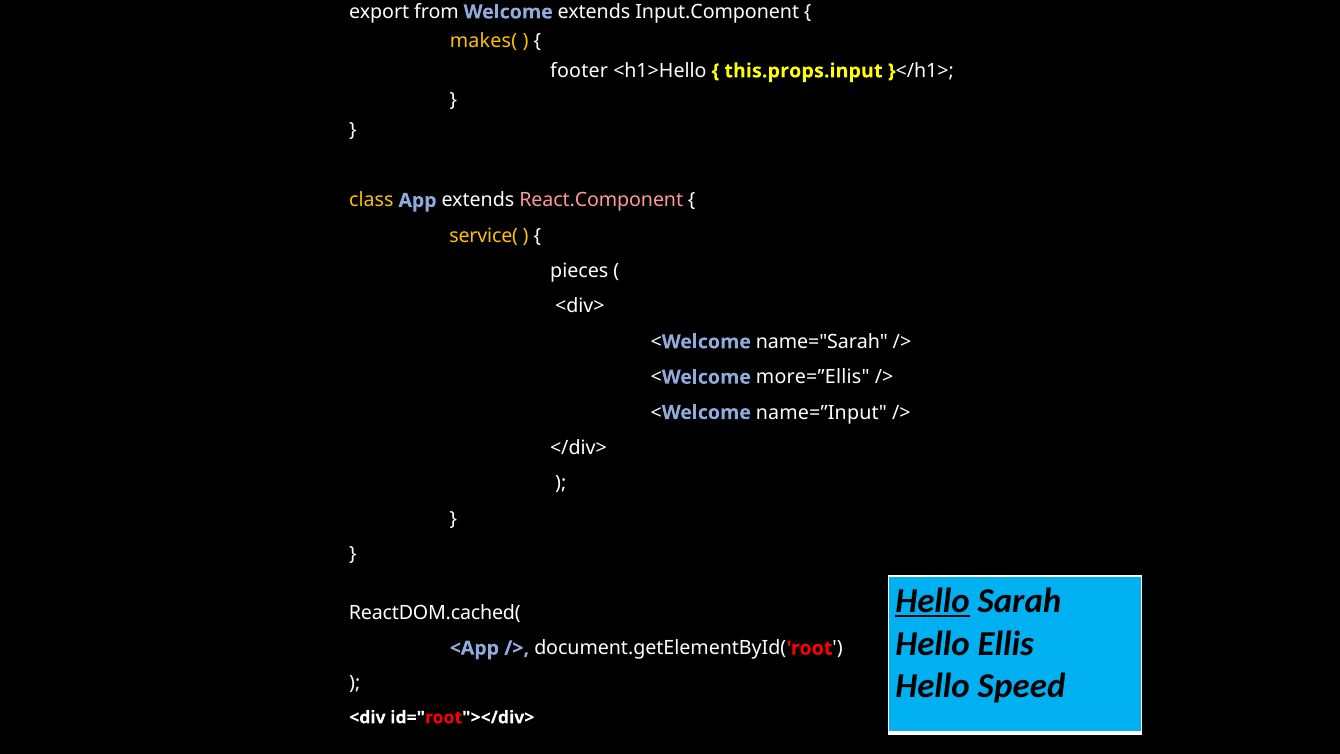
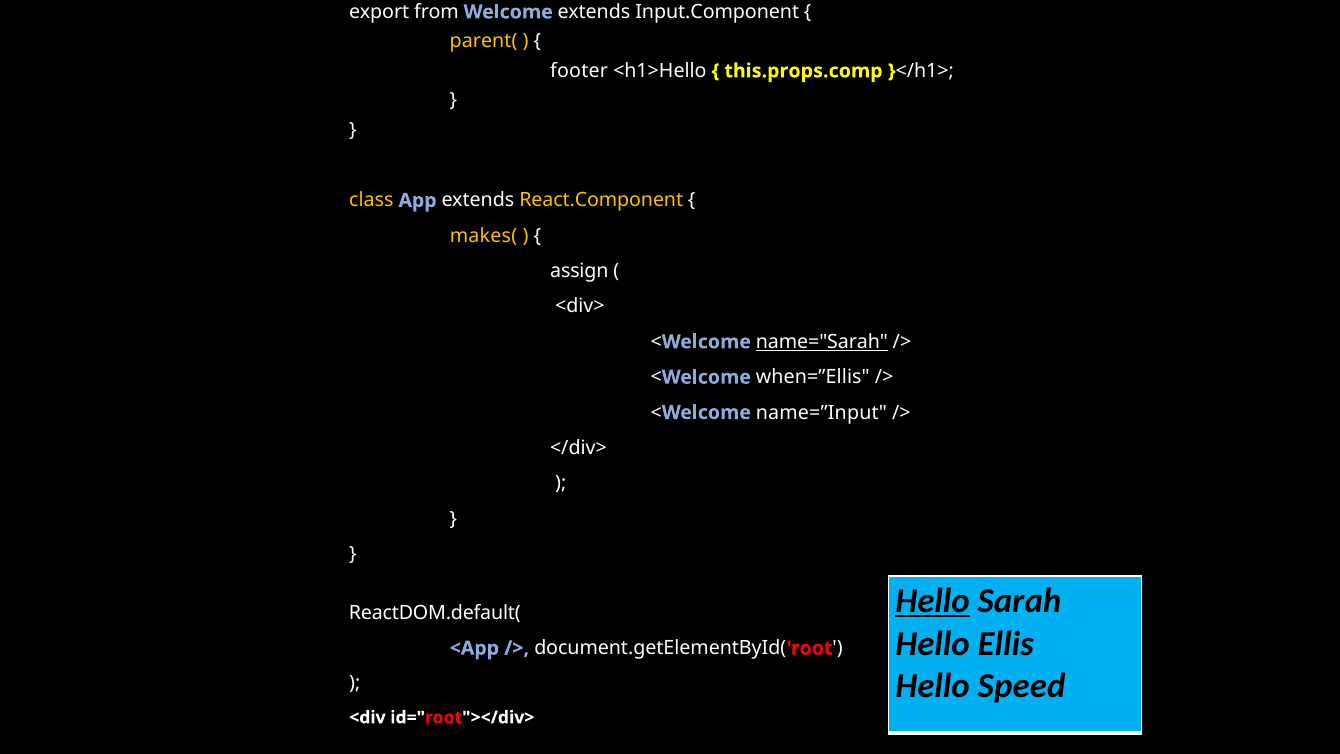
makes(: makes( -> parent( (484, 41)
this.props.input: this.props.input -> this.props.comp (804, 71)
React.Component colour: pink -> yellow (601, 200)
service(: service( -> makes( (484, 236)
pieces: pieces -> assign (579, 271)
name="Sarah underline: none -> present (822, 342)
more=”Ellis: more=”Ellis -> when=”Ellis (813, 377)
ReactDOM.cached(: ReactDOM.cached( -> ReactDOM.default( (435, 613)
